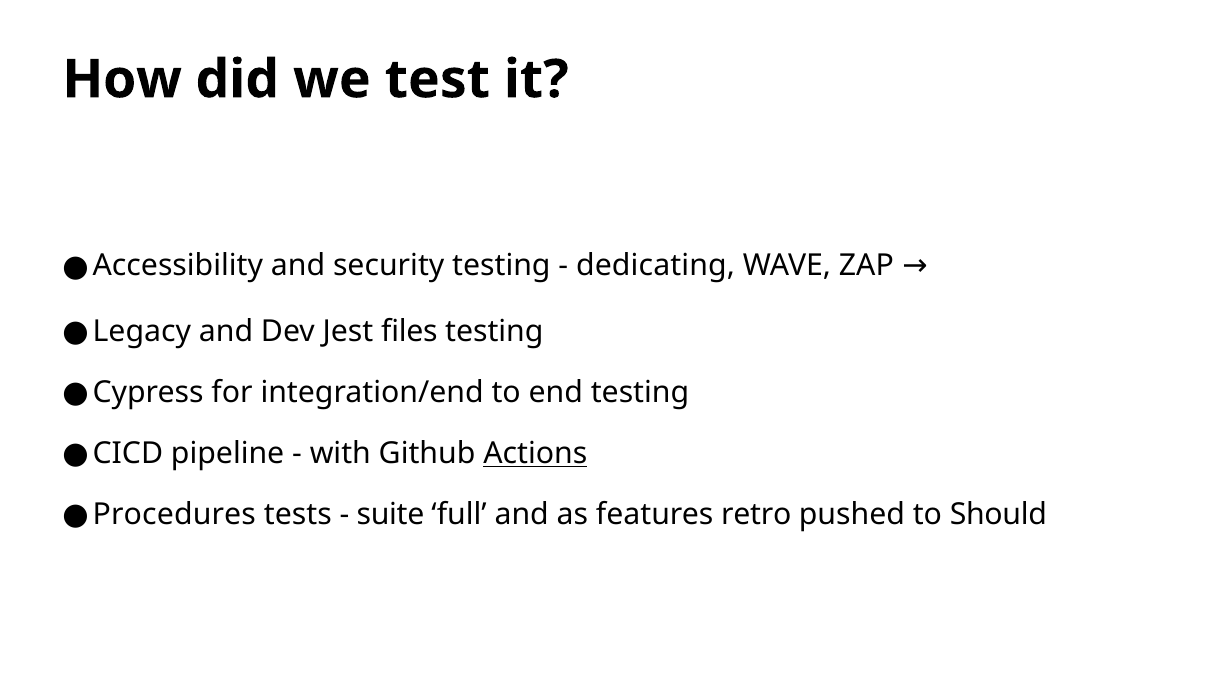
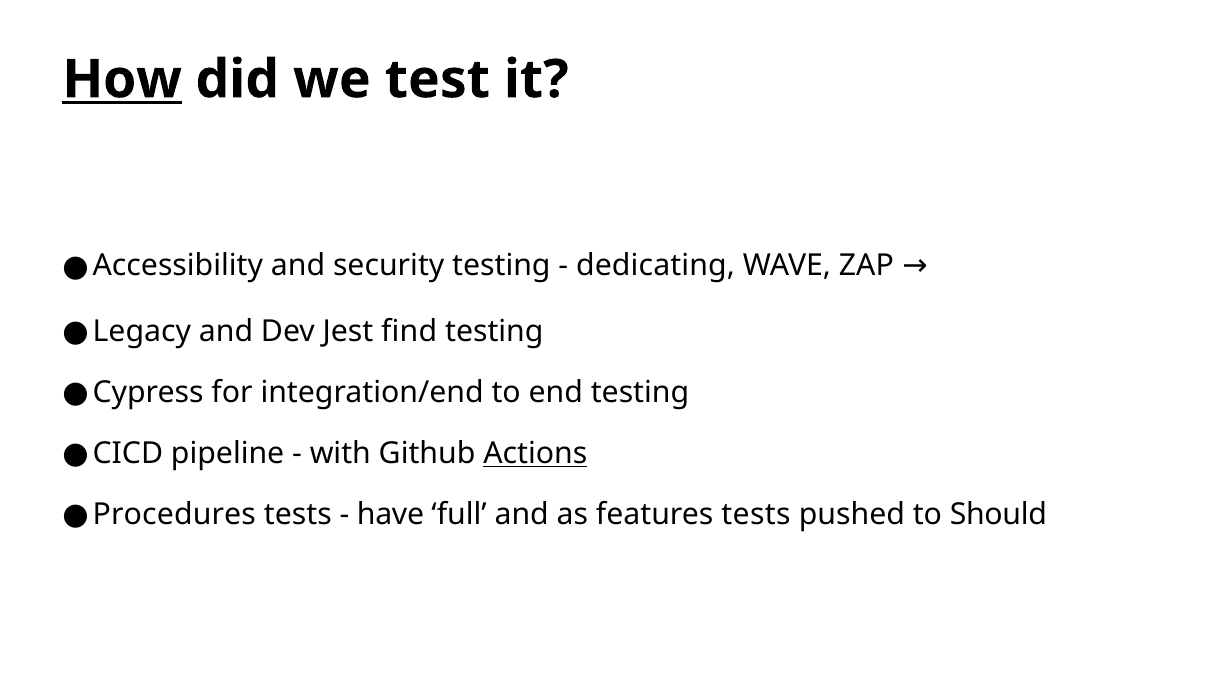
How underline: none -> present (122, 80)
files: files -> find (409, 331)
suite: suite -> have (391, 514)
features retro: retro -> tests (756, 514)
